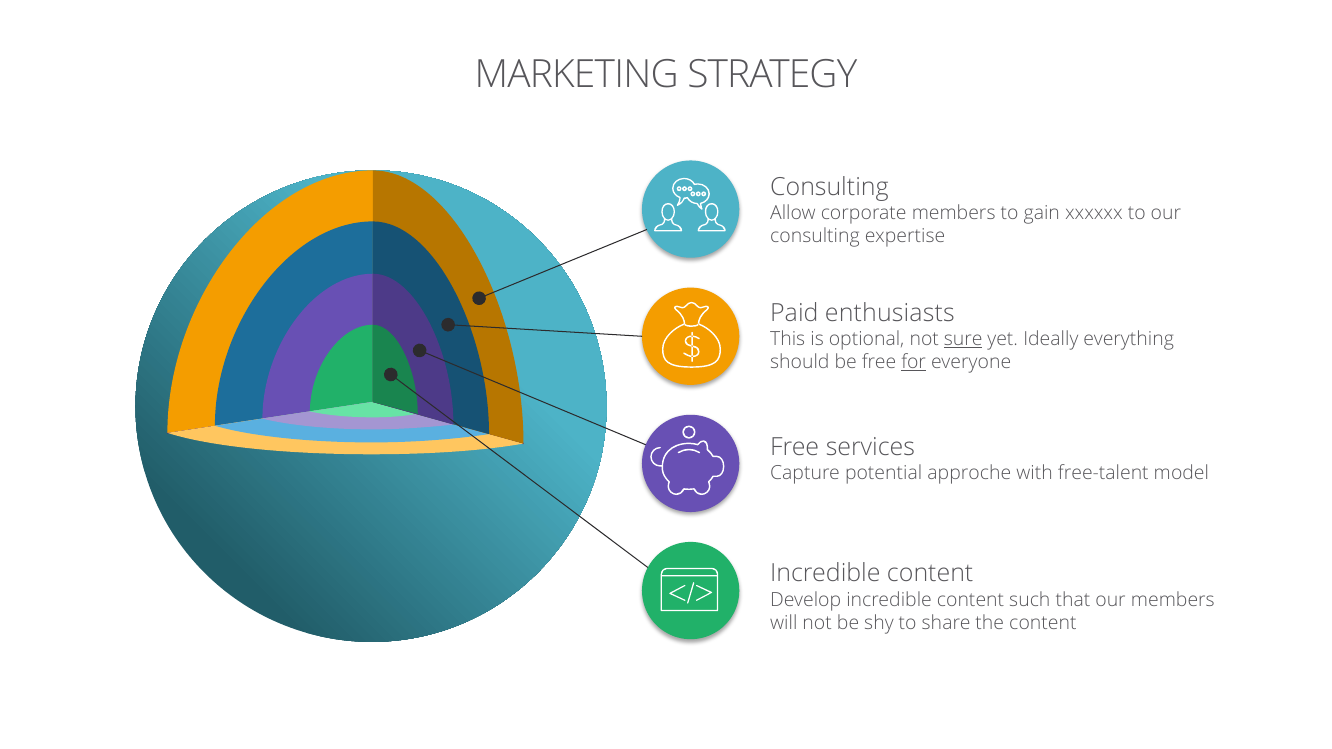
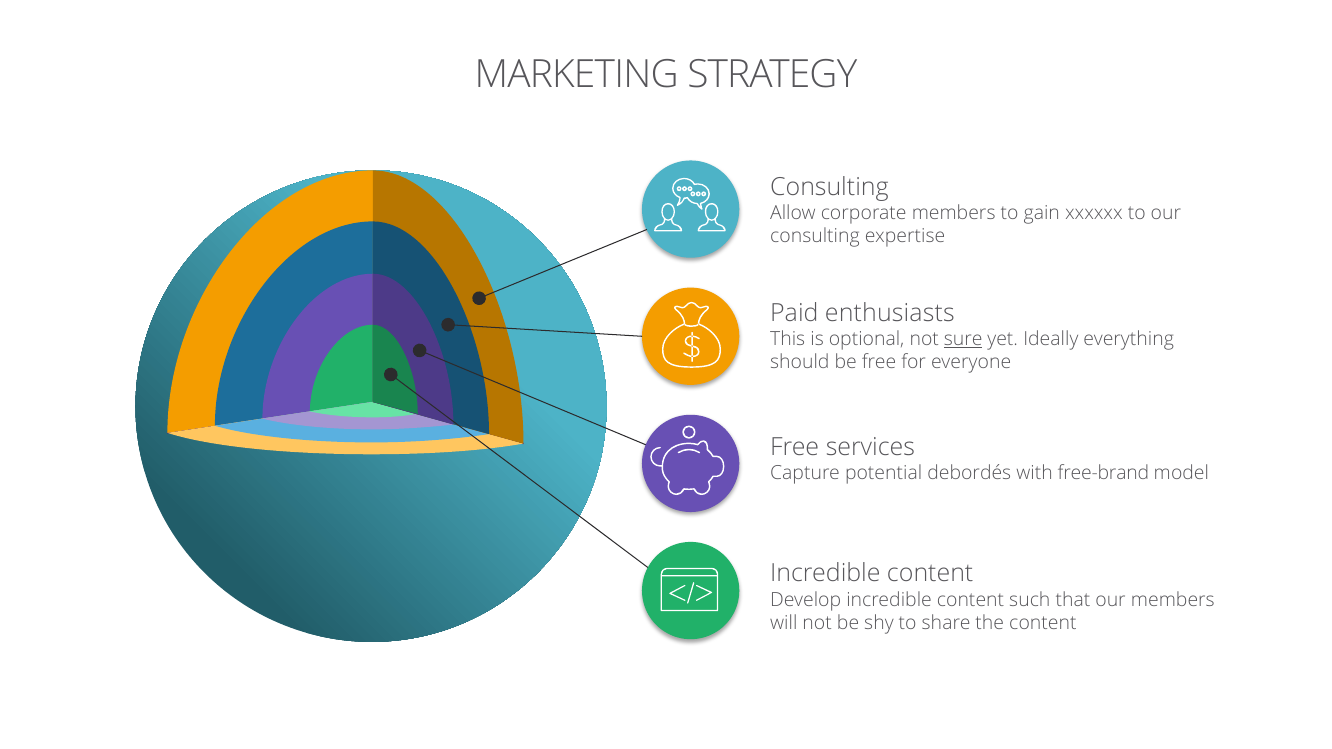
for underline: present -> none (914, 363)
approche: approche -> debordés (969, 474)
free-talent: free-talent -> free-brand (1103, 474)
